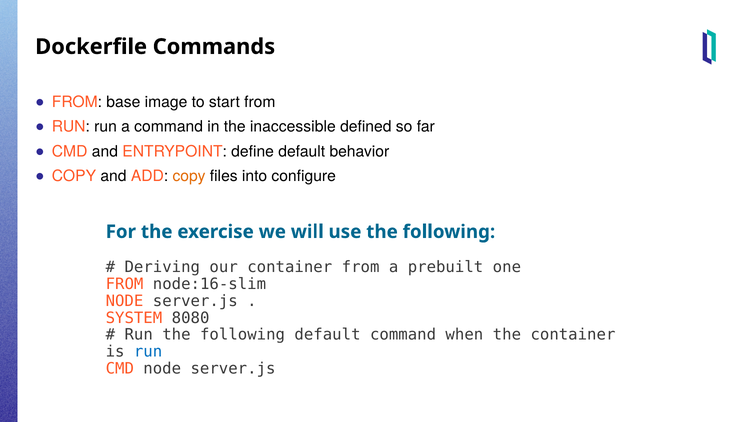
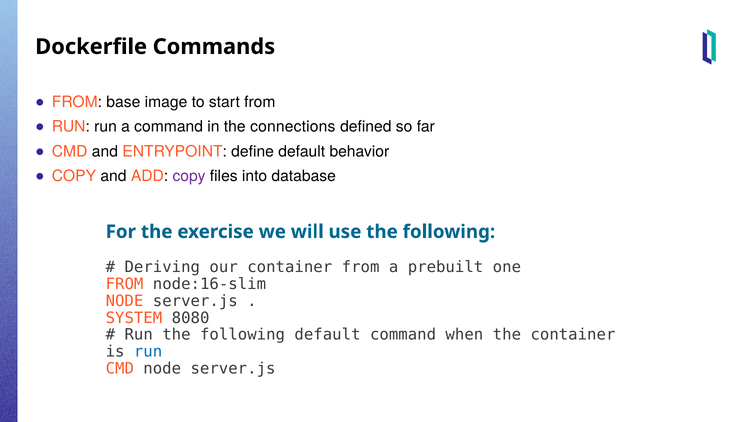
inaccessible: inaccessible -> connections (293, 127)
copy colour: orange -> purple (189, 176)
configure: configure -> database (304, 176)
